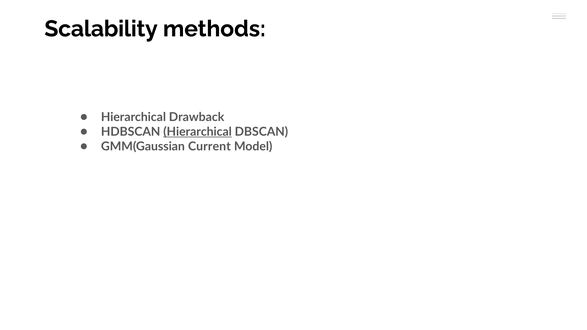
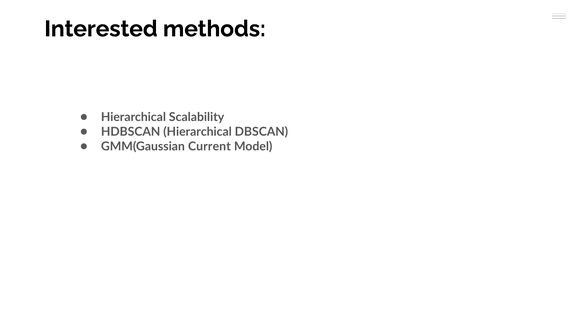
Scalability: Scalability -> Interested (101, 29)
Drawback: Drawback -> Scalability (197, 117)
Hierarchical underline: present -> none (198, 132)
